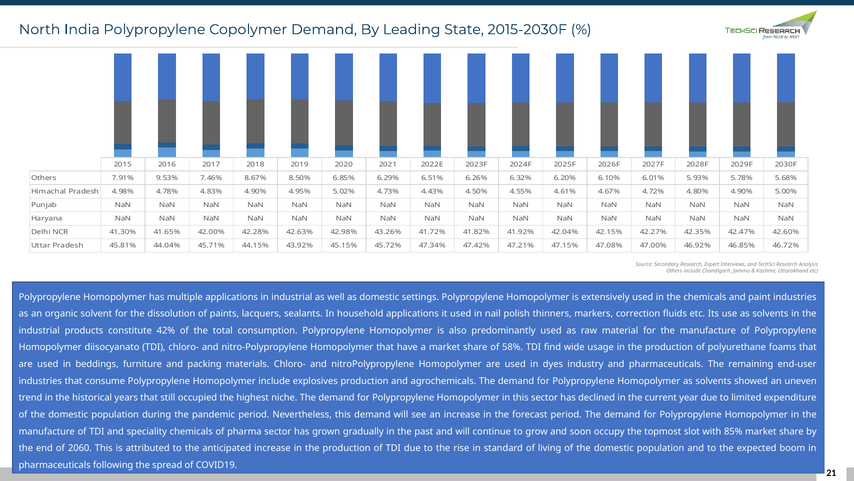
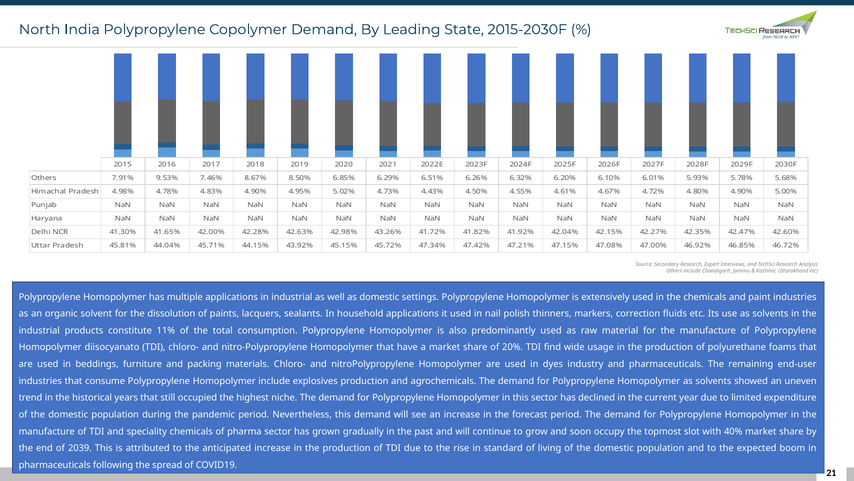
42%: 42% -> 11% (166, 330)
58%: 58% -> 20% (513, 347)
85%: 85% -> 40% (733, 431)
2060: 2060 -> 2039 (80, 448)
